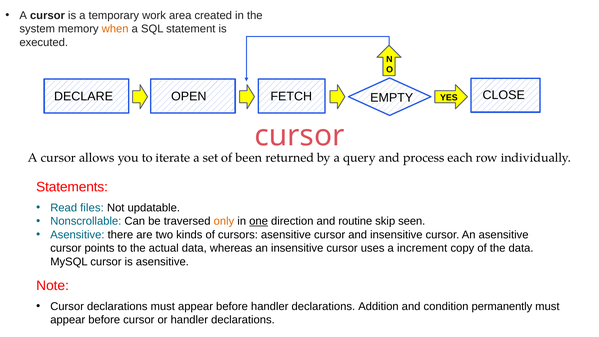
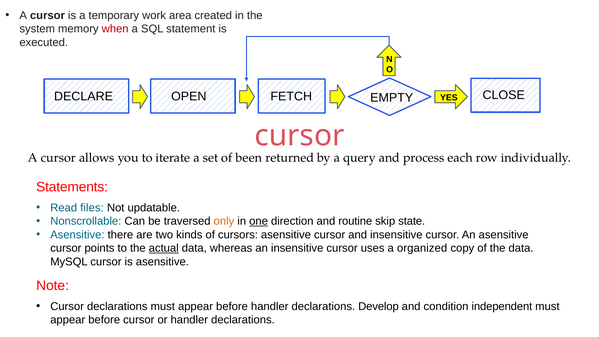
when colour: orange -> red (115, 29)
seen: seen -> state (412, 221)
actual underline: none -> present (164, 248)
increment: increment -> organized (422, 248)
Addition: Addition -> Develop (378, 306)
permanently: permanently -> independent (502, 306)
